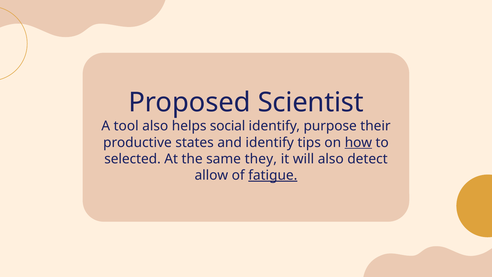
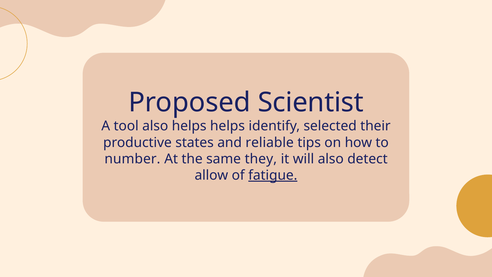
helps social: social -> helps (227, 126)
purpose: purpose -> selected (330, 126)
and identify: identify -> reliable (270, 142)
how underline: present -> none (358, 142)
selected: selected -> number (132, 159)
